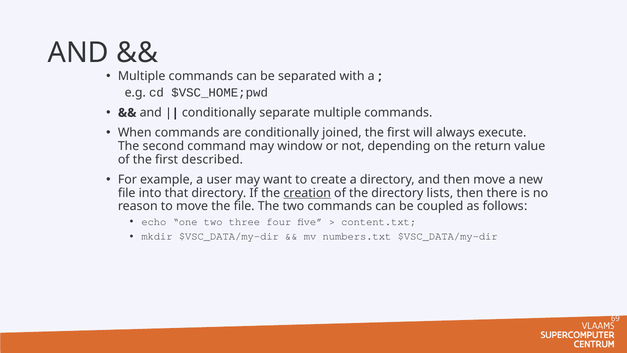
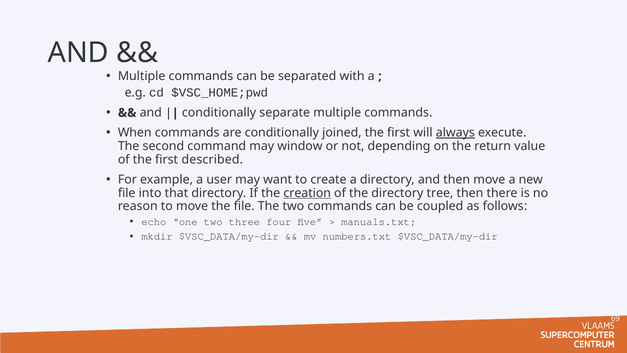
always underline: none -> present (455, 133)
lists: lists -> tree (440, 193)
content.txt: content.txt -> manuals.txt (379, 222)
